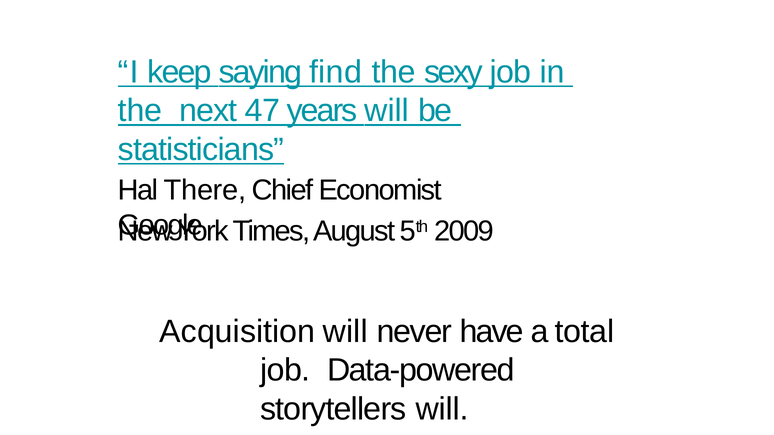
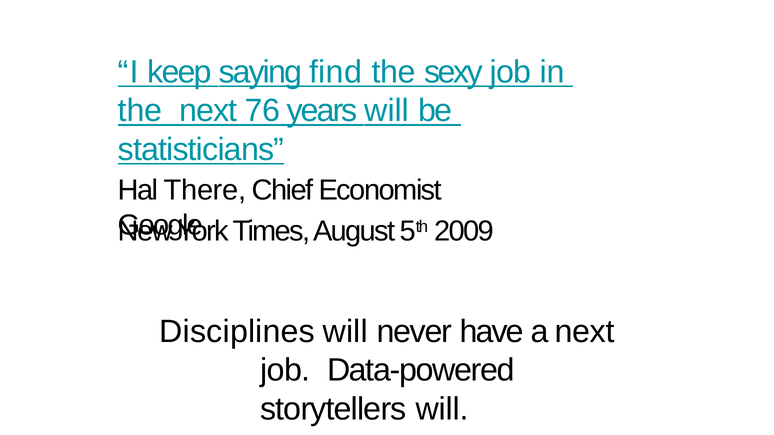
47: 47 -> 76 (262, 111)
Acquisition: Acquisition -> Disciplines (237, 332)
a total: total -> next (584, 332)
